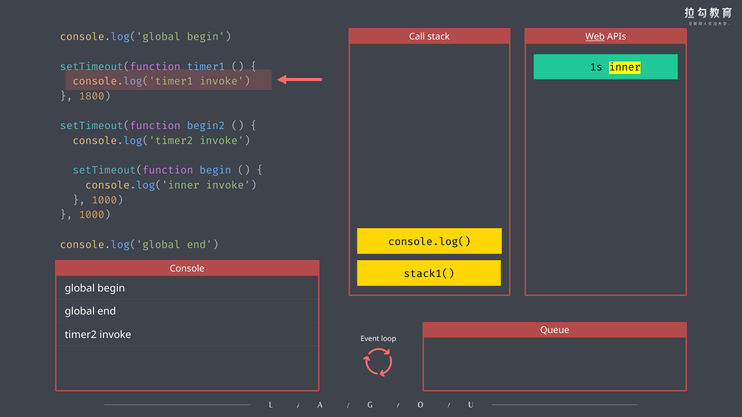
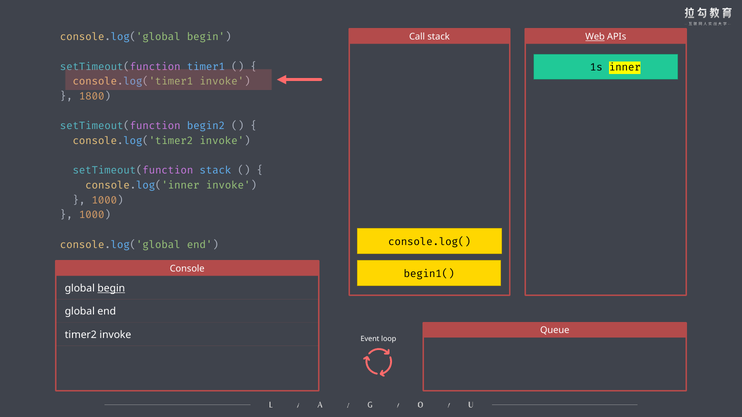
setTimeout(function begin: begin -> stack (215, 171)
stack1(: stack1( -> begin1( (429, 274)
begin underline: none -> present (111, 289)
